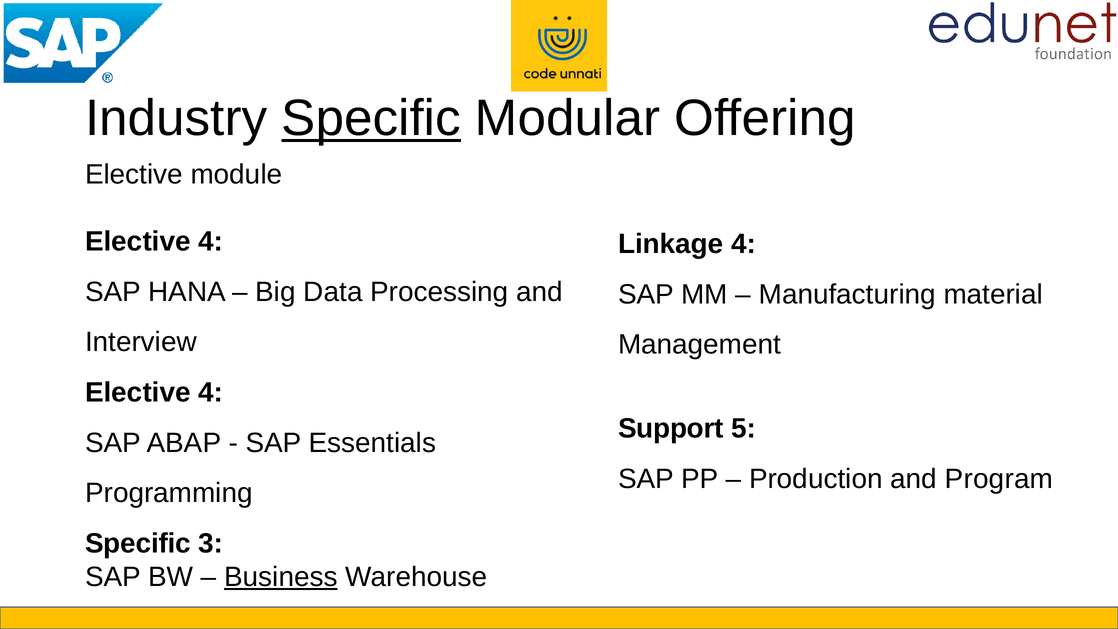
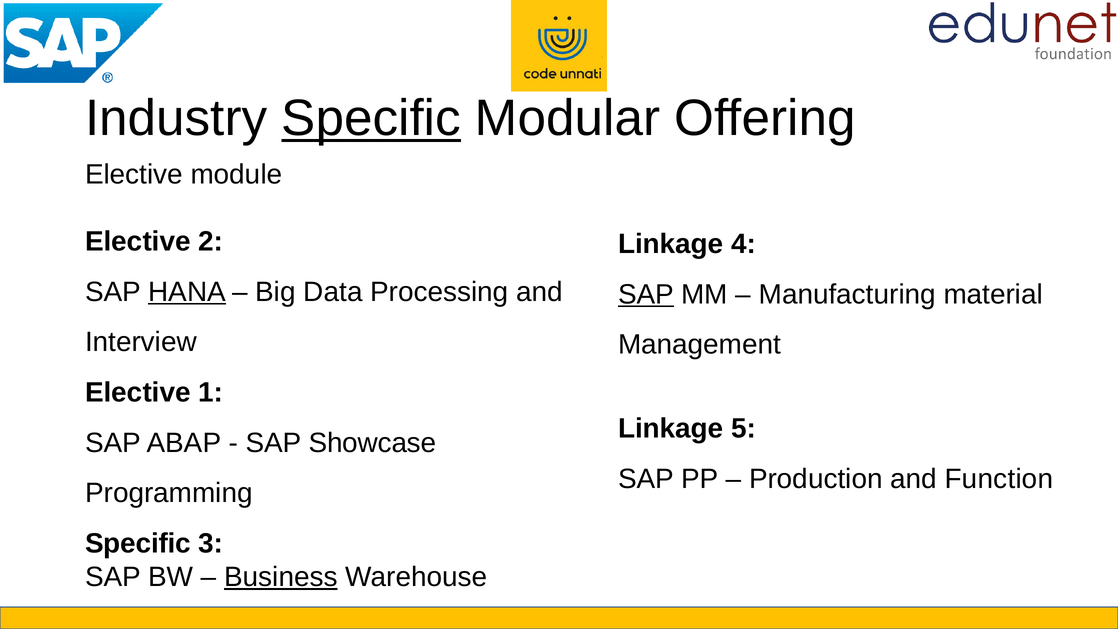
4: 4 -> 2 (211, 241)
HANA underline: none -> present (187, 292)
SAP underline: none -> present (646, 294)
4: 4 -> 1 (211, 392)
Support: Support -> Linkage (671, 428)
Essentials: Essentials -> Showcase (373, 443)
Program: Program -> Function (999, 479)
